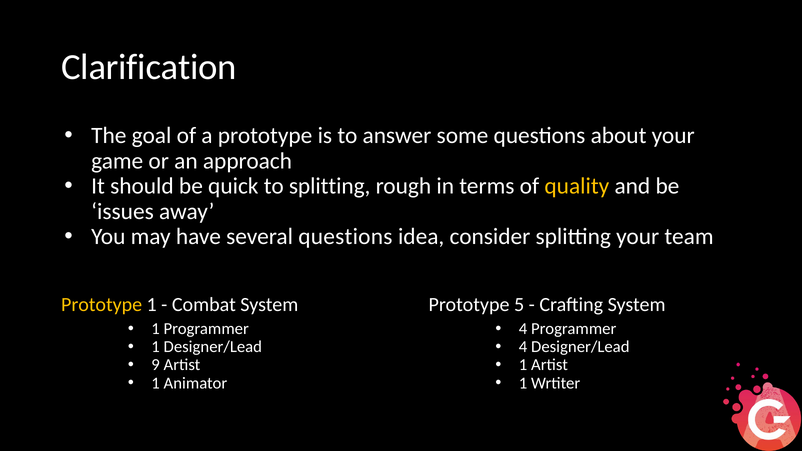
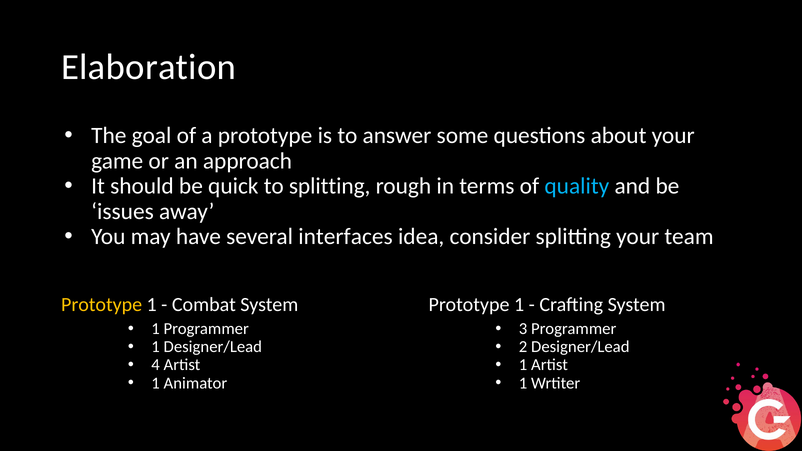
Clarification: Clarification -> Elaboration (149, 67)
quality colour: yellow -> light blue (577, 186)
several questions: questions -> interfaces (345, 237)
5: 5 -> 1 (519, 305)
4: 4 -> 3 (523, 329)
4: 4 -> 2 (523, 347)
9: 9 -> 4 (156, 365)
